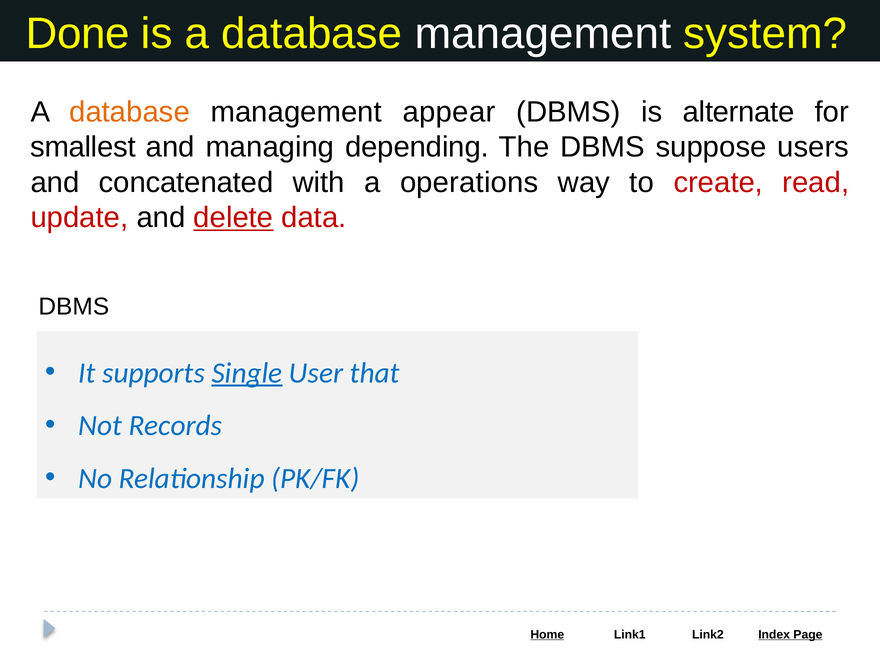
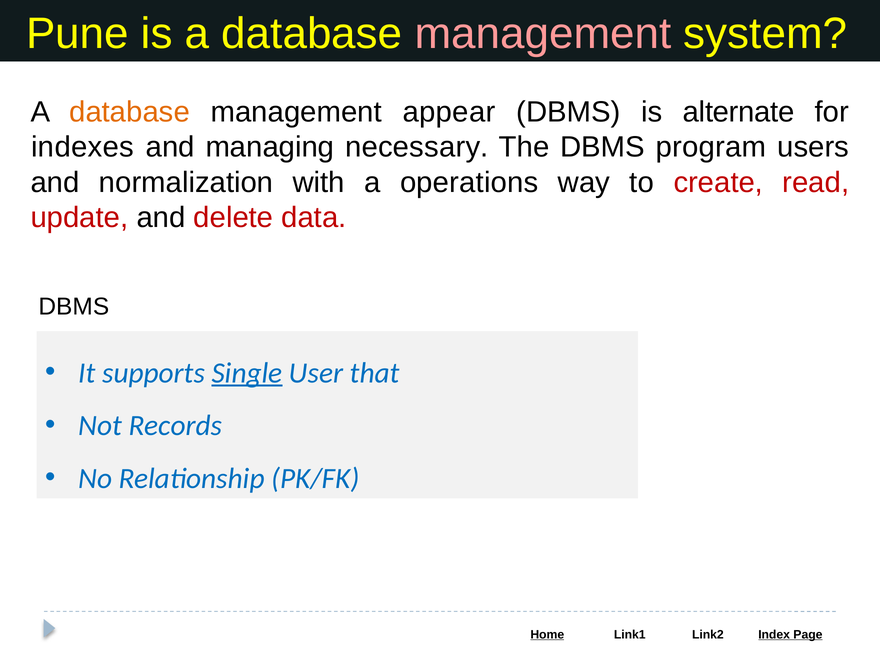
Done: Done -> Pune (77, 34)
management colour: white -> pink (543, 34)
smallest: smallest -> indexes (83, 147)
depending: depending -> necessary (417, 147)
suppose: suppose -> program (711, 147)
concatenated: concatenated -> normalization (186, 182)
delete underline: present -> none (233, 218)
